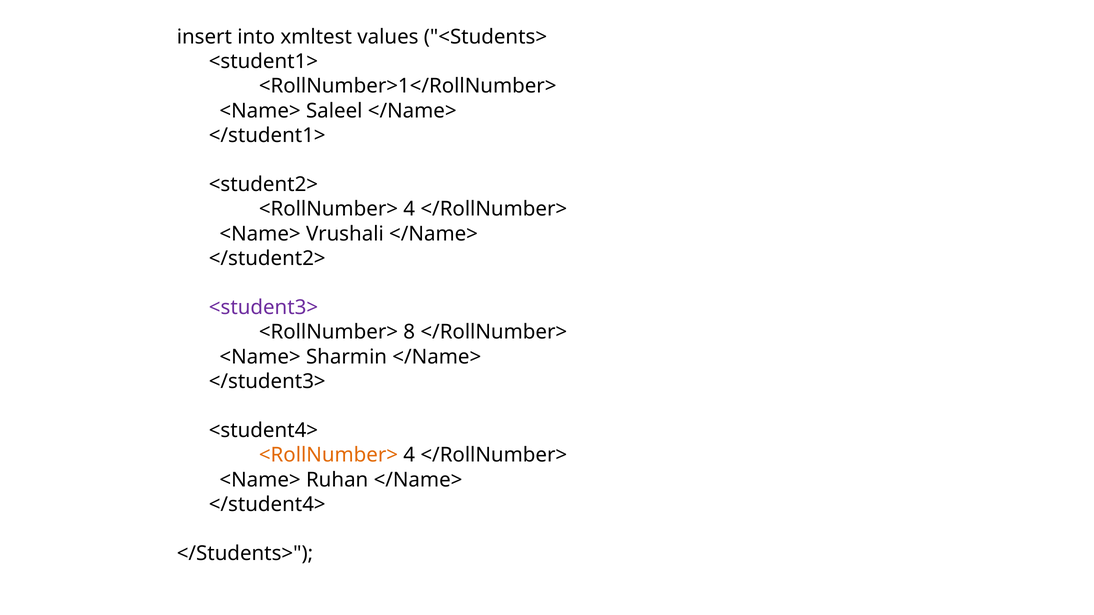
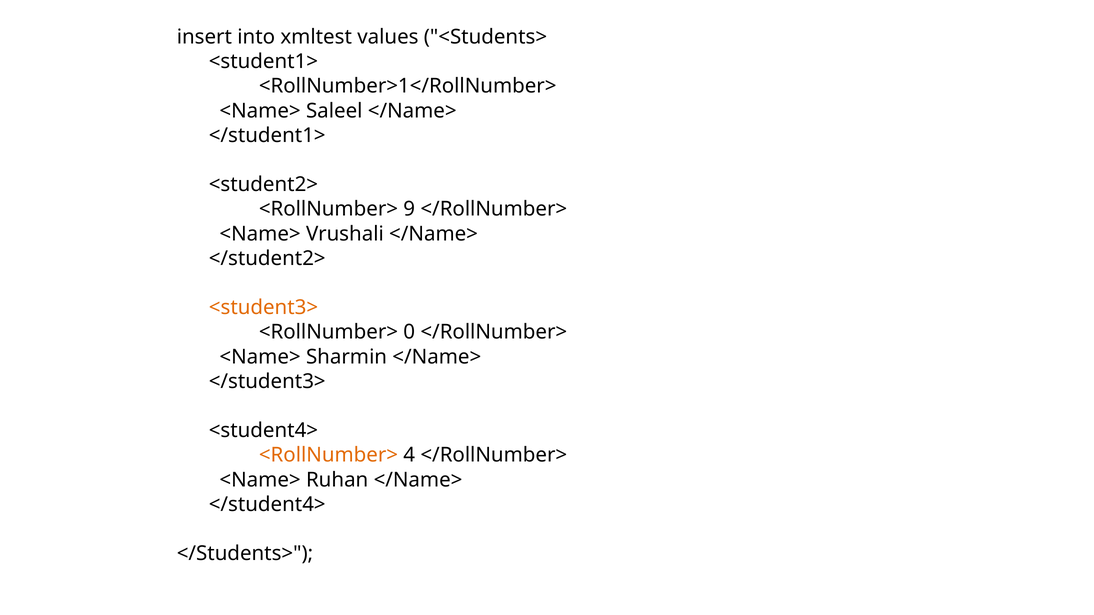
4: 4 -> 9 (409, 209)
<student3> colour: purple -> orange (263, 308)
8: 8 -> 0 (409, 332)
